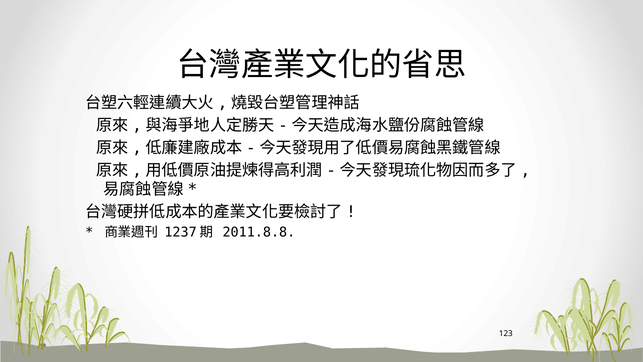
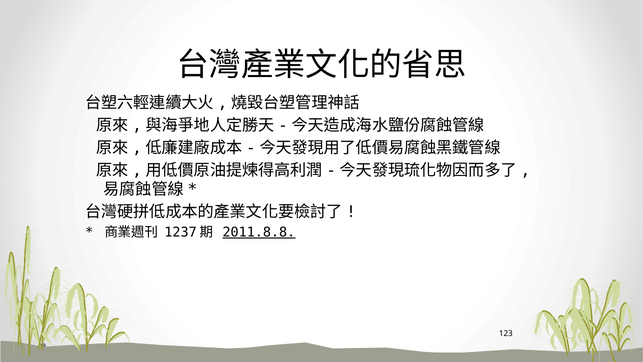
2011.8.8 underline: none -> present (259, 232)
